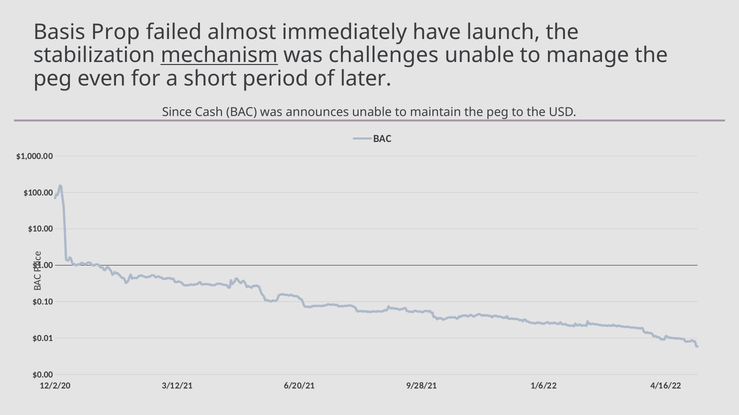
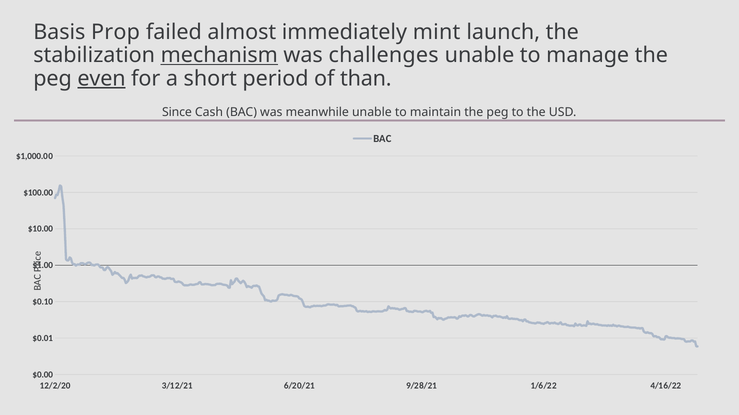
have: have -> mint (437, 32)
even underline: none -> present (102, 79)
later: later -> than (366, 79)
announces: announces -> meanwhile (317, 112)
